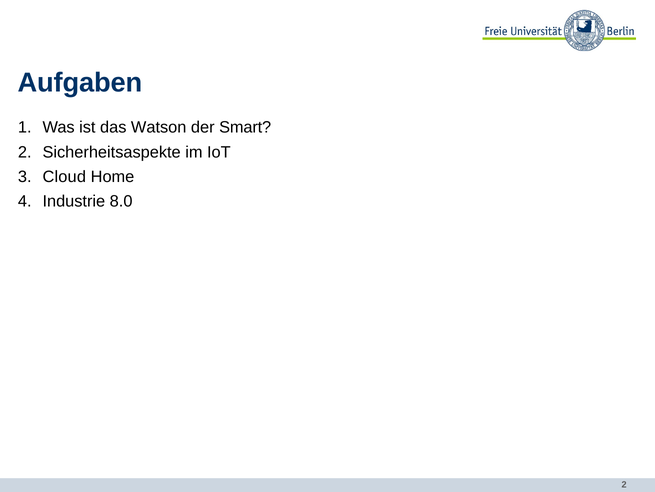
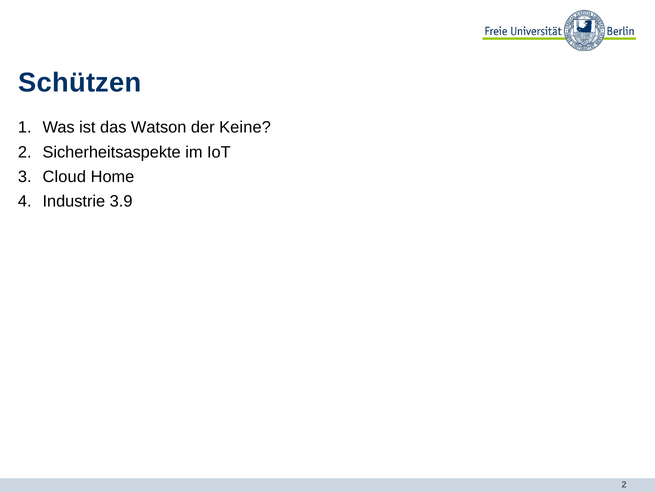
Aufgaben: Aufgaben -> Schützen (80, 82)
Smart: Smart -> Keine (245, 127)
8.0: 8.0 -> 3.9 (121, 201)
